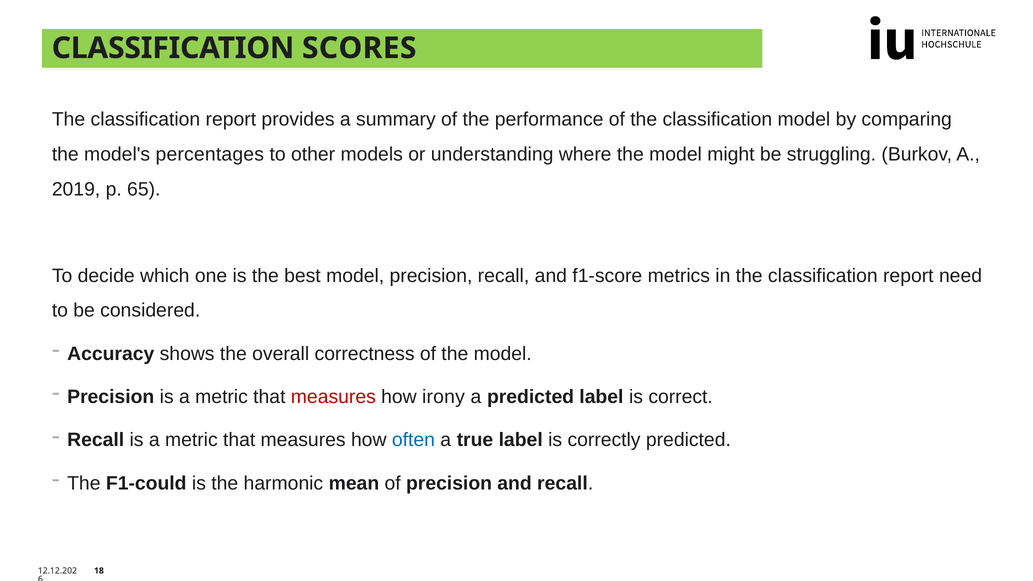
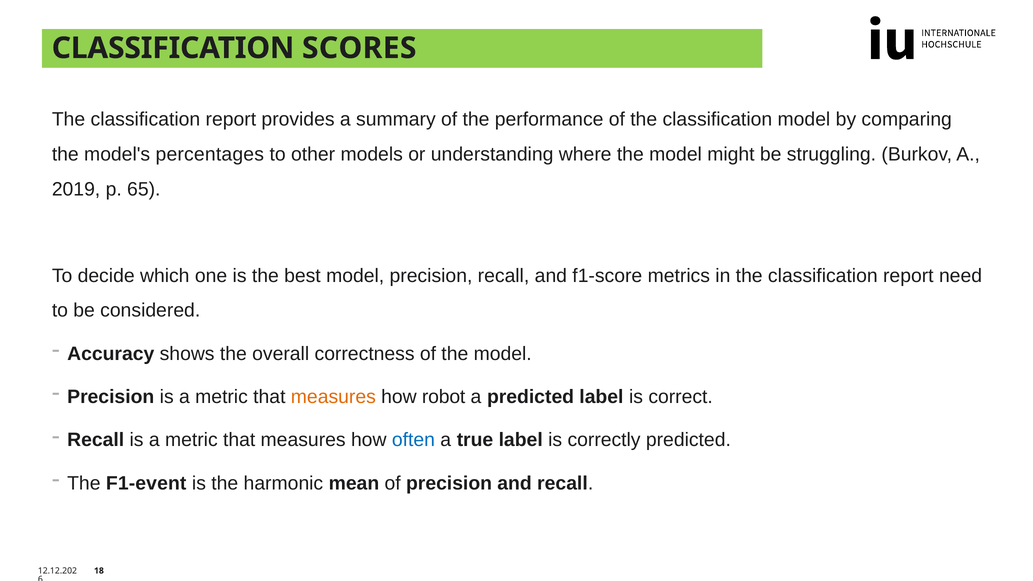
measures colour: red -> orange (333, 397)
irony: irony -> robot (444, 397)
F1-could: F1-could -> F1-event (146, 483)
